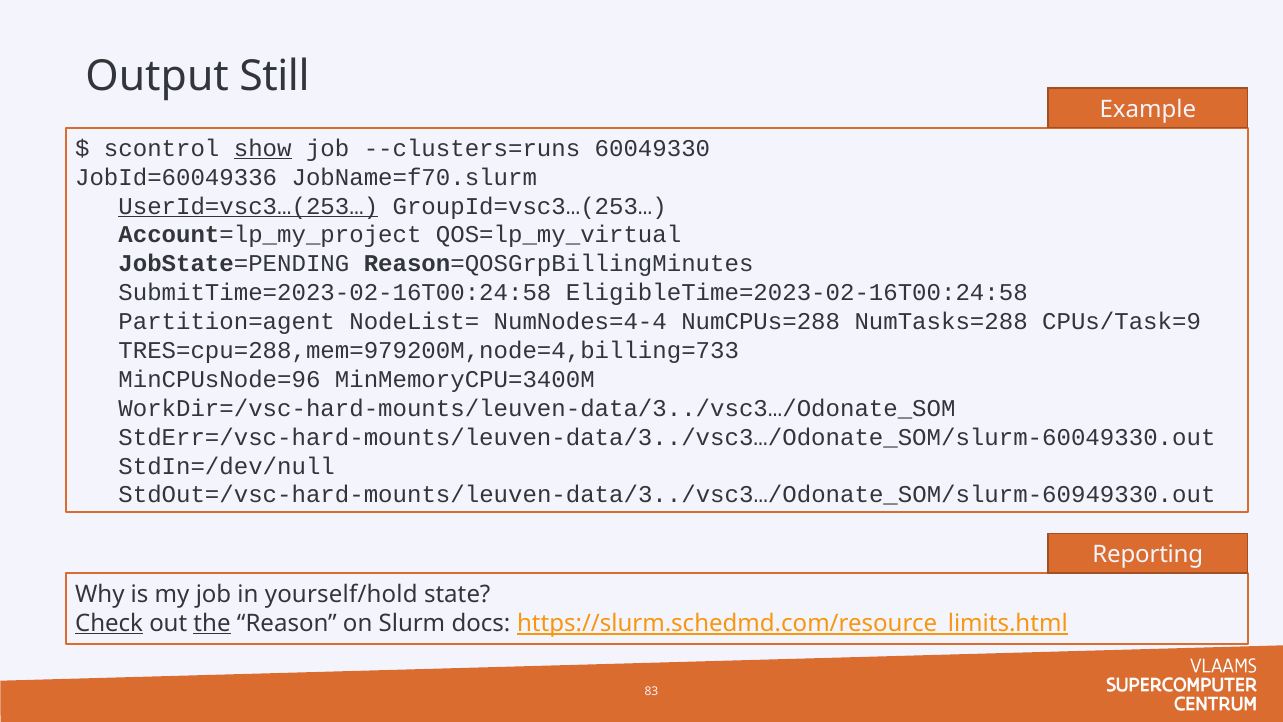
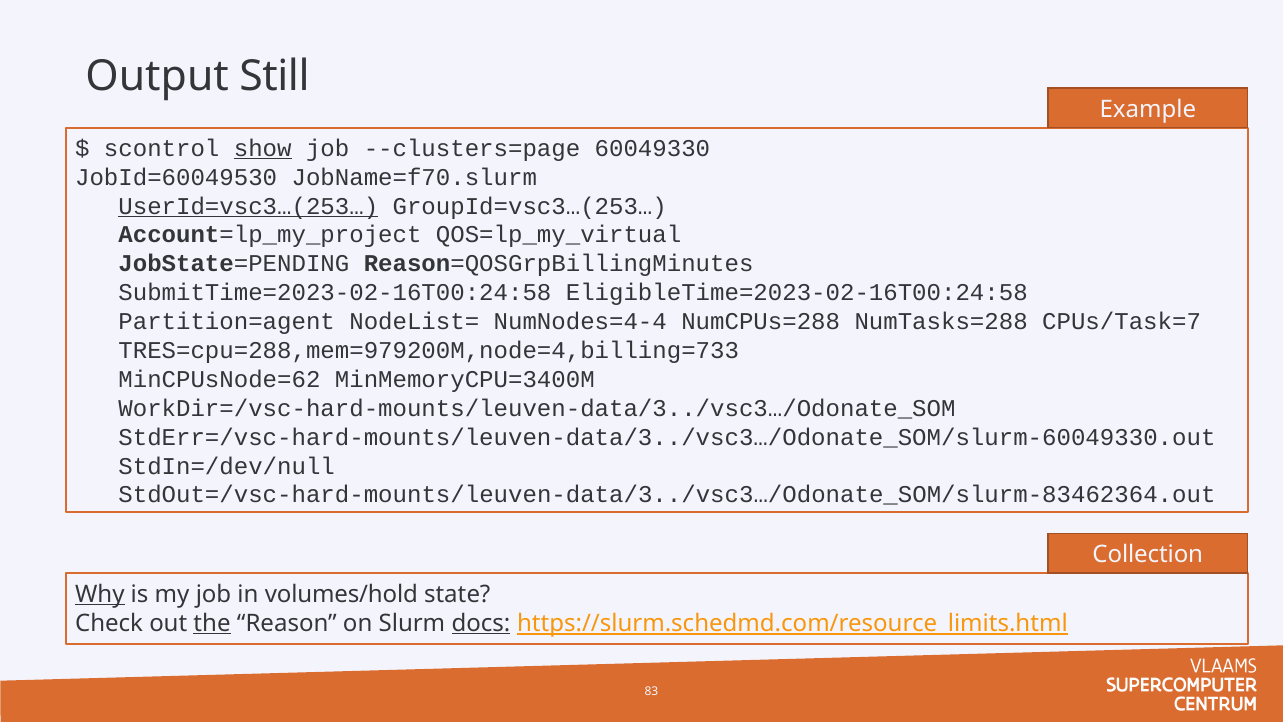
--clusters=runs: --clusters=runs -> --clusters=page (472, 148)
JobId=60049336: JobId=60049336 -> JobId=60049530 (176, 177)
CPUs/Task=9: CPUs/Task=9 -> CPUs/Task=7 (1122, 322)
MinCPUsNode=96: MinCPUsNode=96 -> MinCPUsNode=62 (219, 379)
StdOut=/vsc-hard-mounts/leuven-data/3../vsc3…/Odonate_SOM/slurm-60949330.out: StdOut=/vsc-hard-mounts/leuven-data/3../vsc3…/Odonate_SOM/slurm-60949330.out -> StdOut=/vsc-hard-mounts/leuven-data/3../vsc3…/Odonate_SOM/slurm-83462364.out (667, 495)
Reporting: Reporting -> Collection (1148, 555)
Why underline: none -> present (100, 594)
yourself/hold: yourself/hold -> volumes/hold (341, 594)
Check underline: present -> none (109, 623)
docs underline: none -> present (481, 623)
